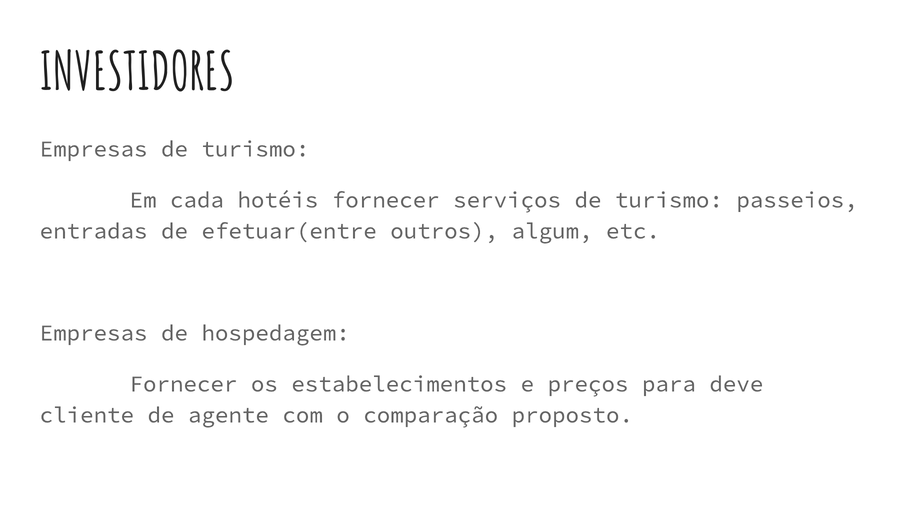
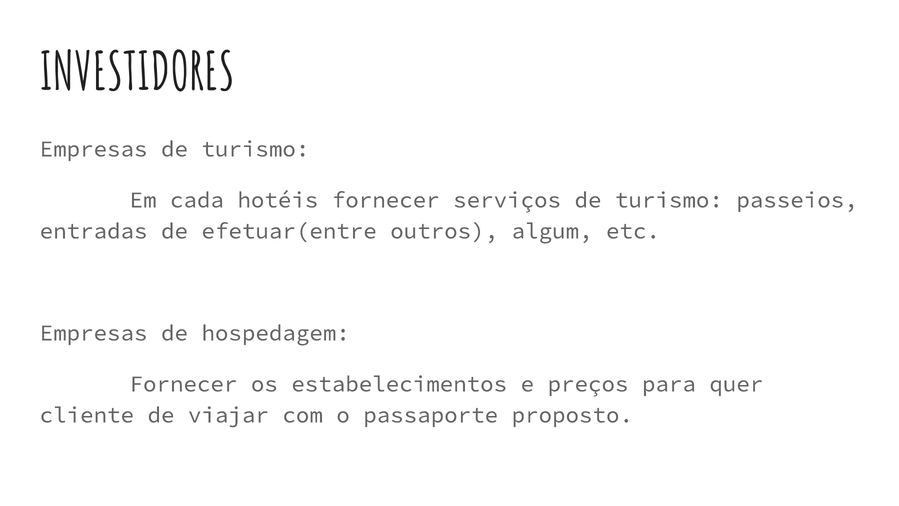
deve: deve -> quer (736, 384)
agente: agente -> viajar (228, 415)
comparação: comparação -> passaporte (431, 415)
